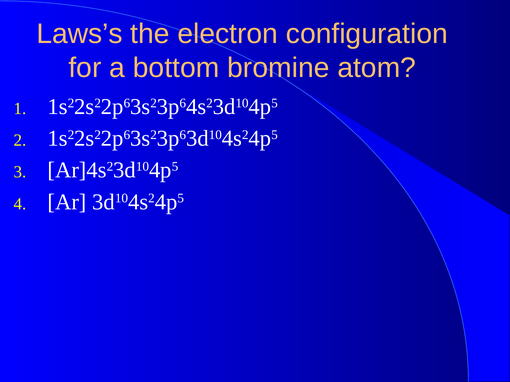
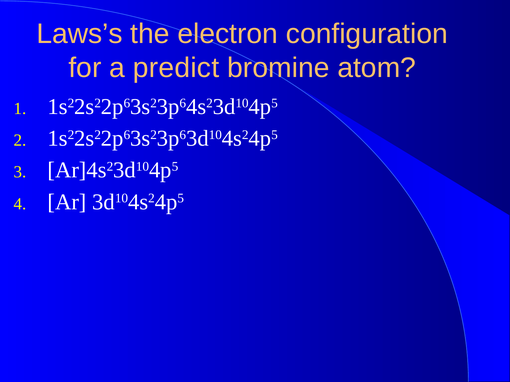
bottom: bottom -> predict (176, 68)
